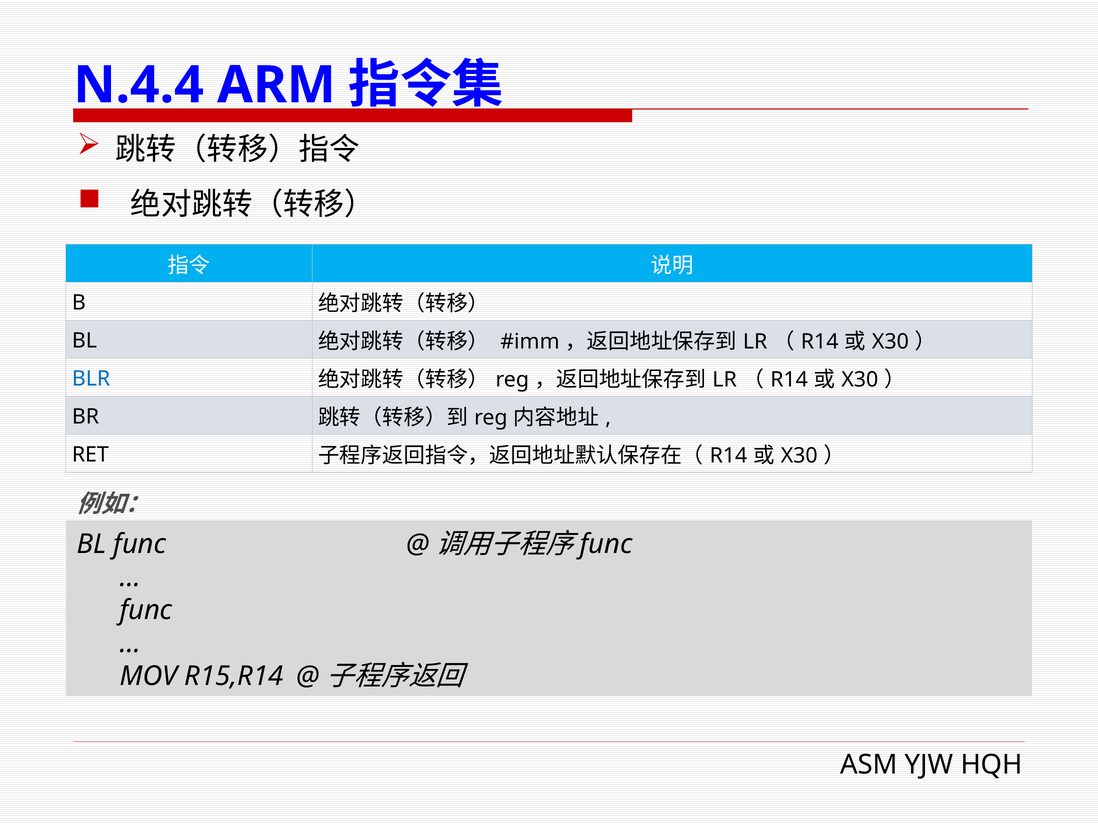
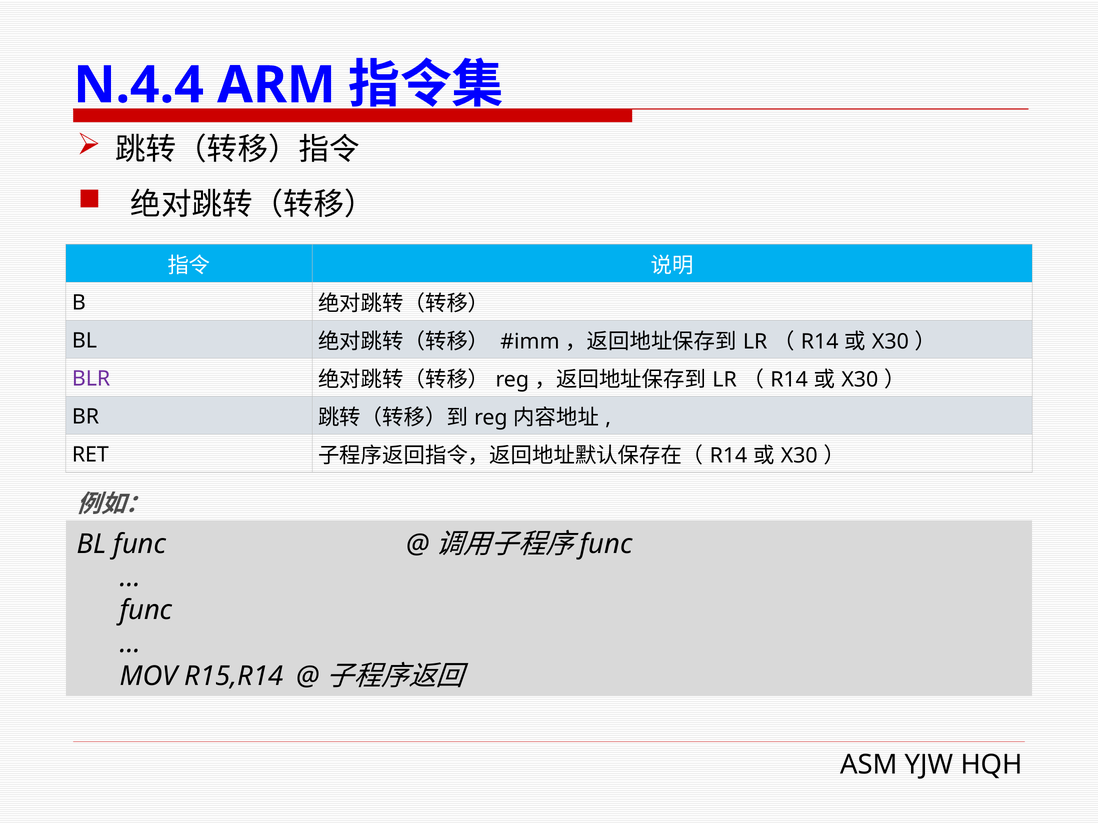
BLR colour: blue -> purple (91, 378)
